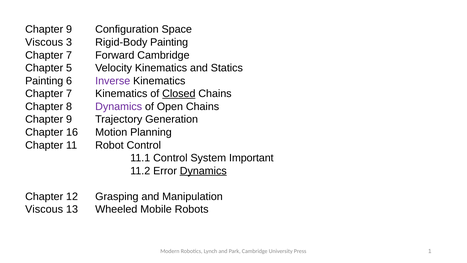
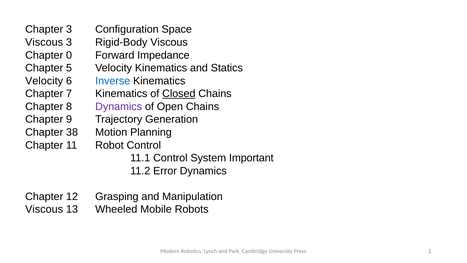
9: 9 -> 3 (69, 29)
Rigid-Body Painting: Painting -> Viscous (169, 42)
7: 7 -> 0 (69, 55)
Forward Cambridge: Cambridge -> Impedance (163, 55)
Painting: Painting -> Velocity (44, 81)
Inverse colour: purple -> blue (113, 81)
16: 16 -> 38 (72, 132)
Dynamics underline: present -> none (203, 171)
